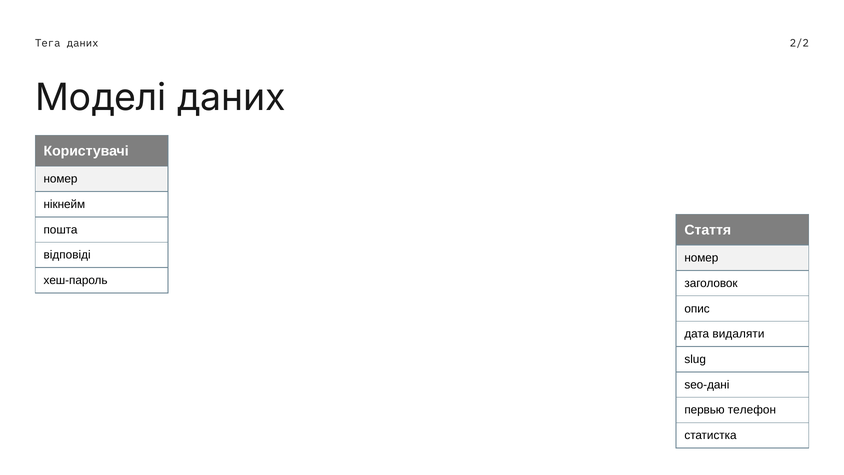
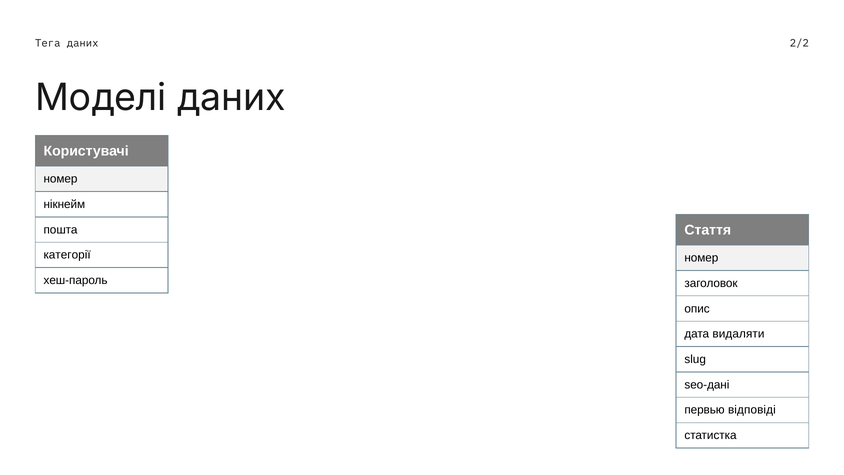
відповіді: відповіді -> категорії (67, 255)
телефон: телефон -> відповіді (752, 410)
